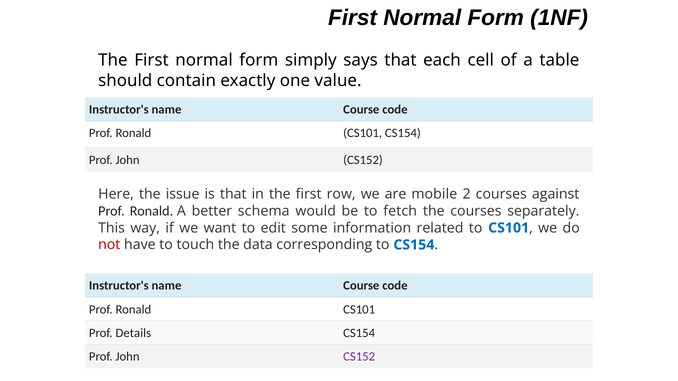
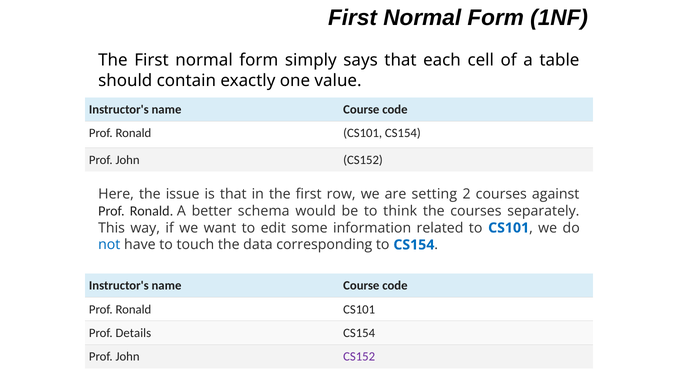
mobile: mobile -> setting (434, 194)
fetch: fetch -> think (400, 211)
not colour: red -> blue (109, 245)
